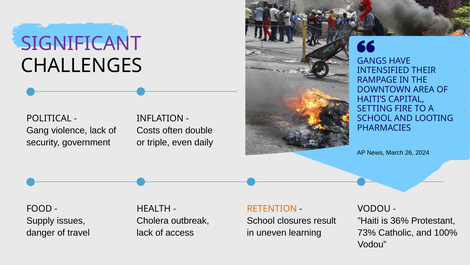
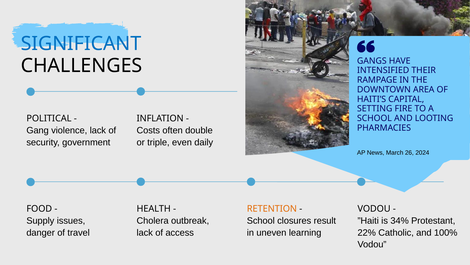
SIGNIFICANT colour: purple -> blue (81, 44)
36%: 36% -> 34% (400, 220)
73%: 73% -> 22% (367, 232)
